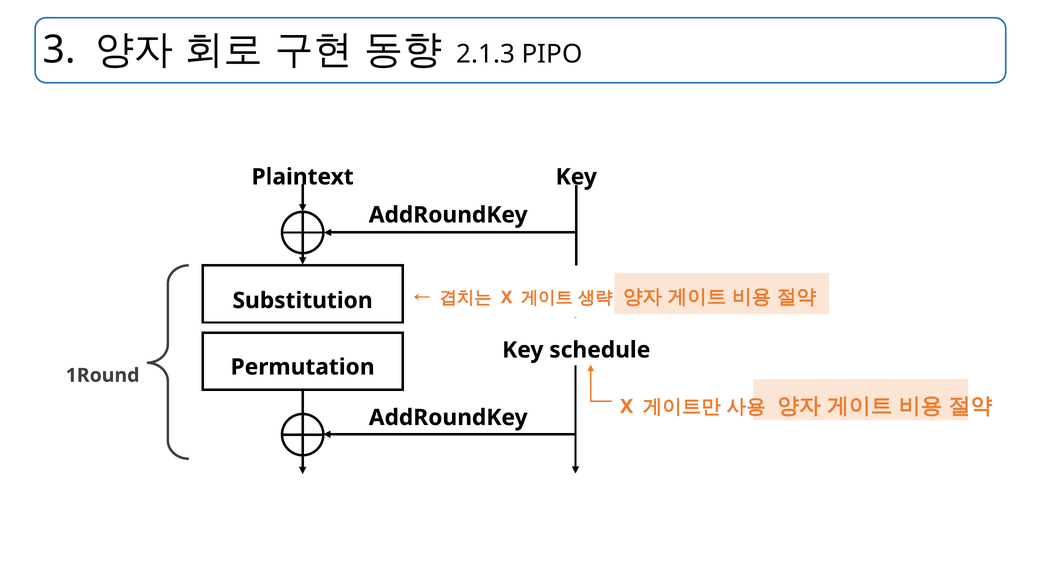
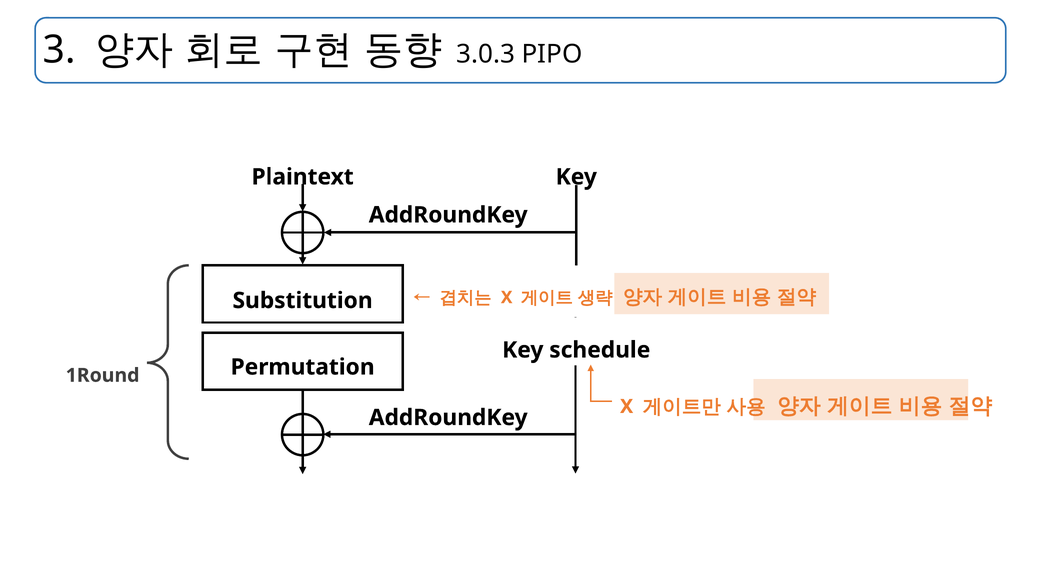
2.1.3: 2.1.3 -> 3.0.3 (486, 54)
